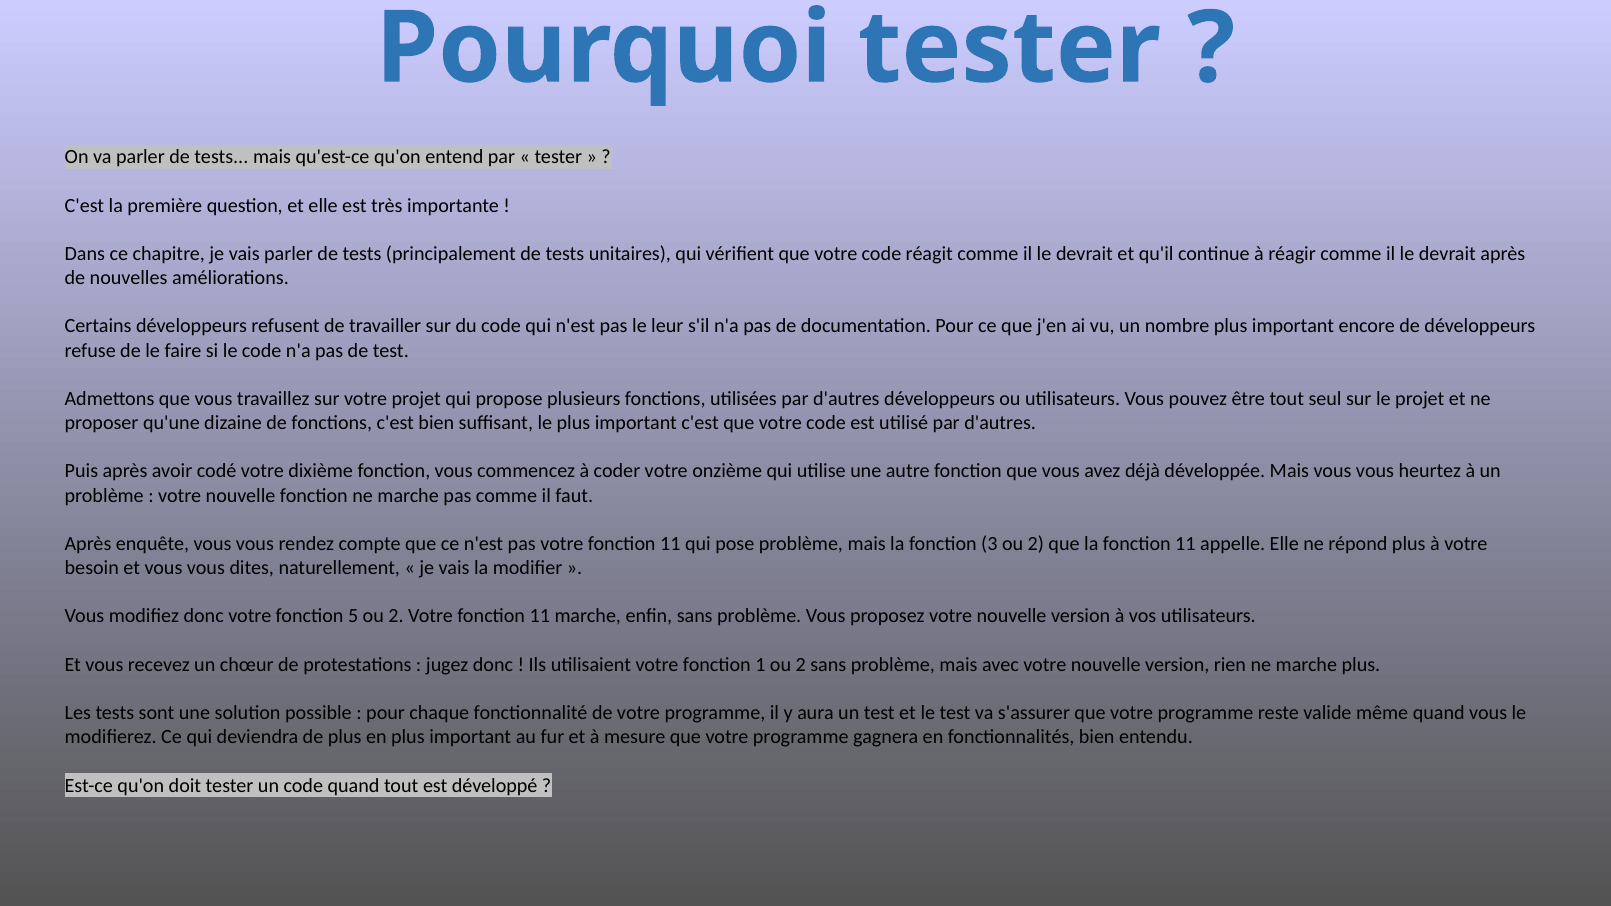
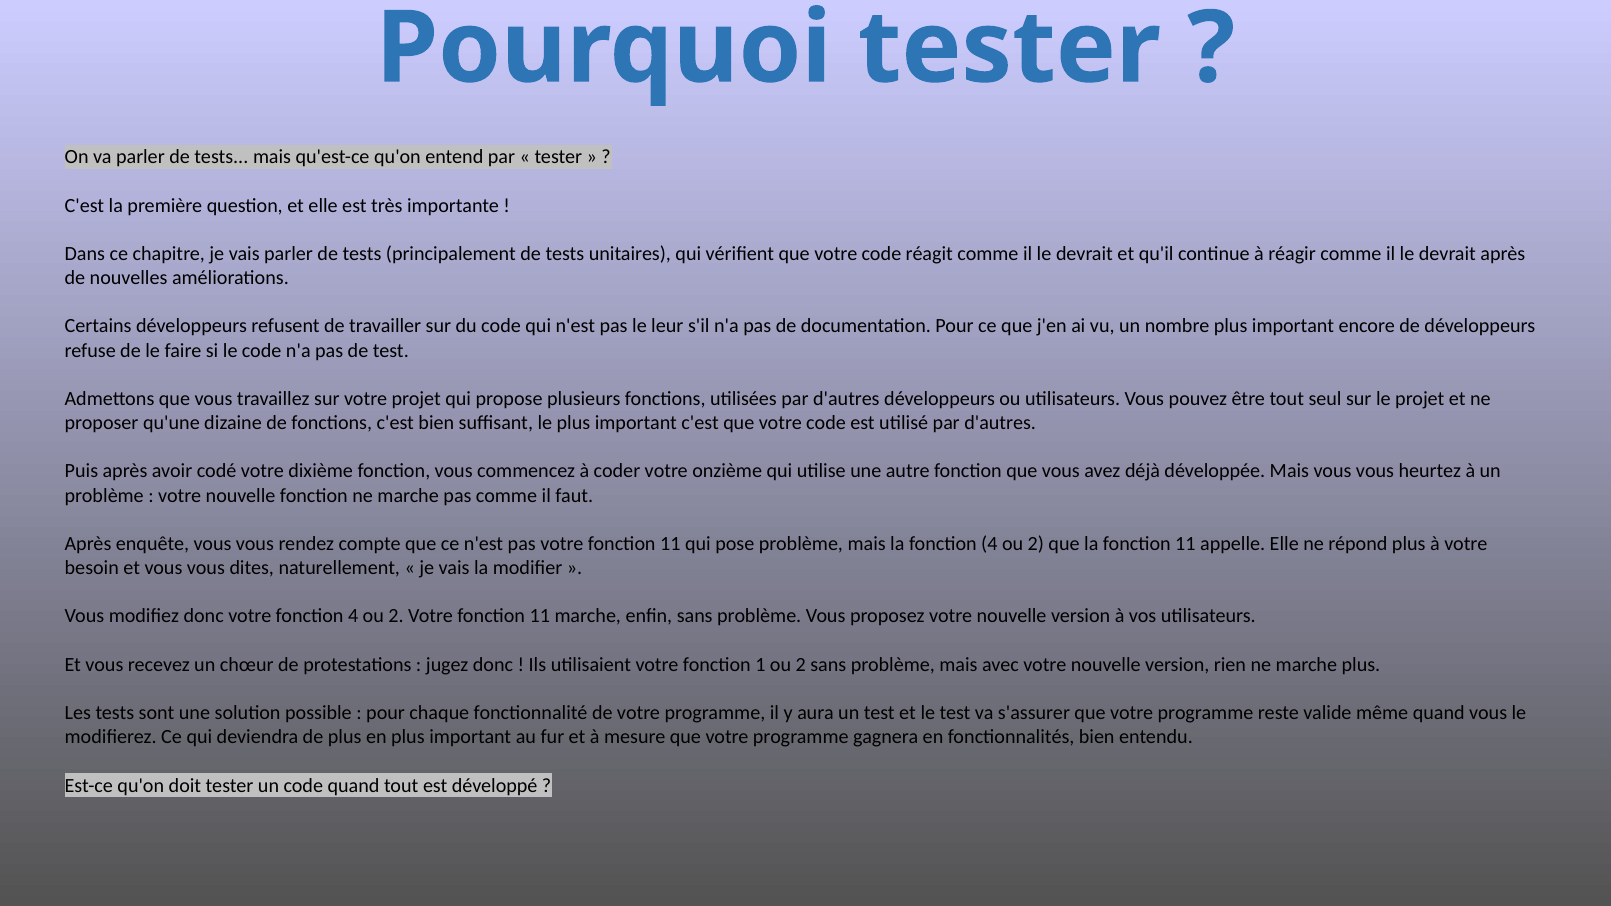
la fonction 3: 3 -> 4 (989, 544)
votre fonction 5: 5 -> 4 (353, 616)
